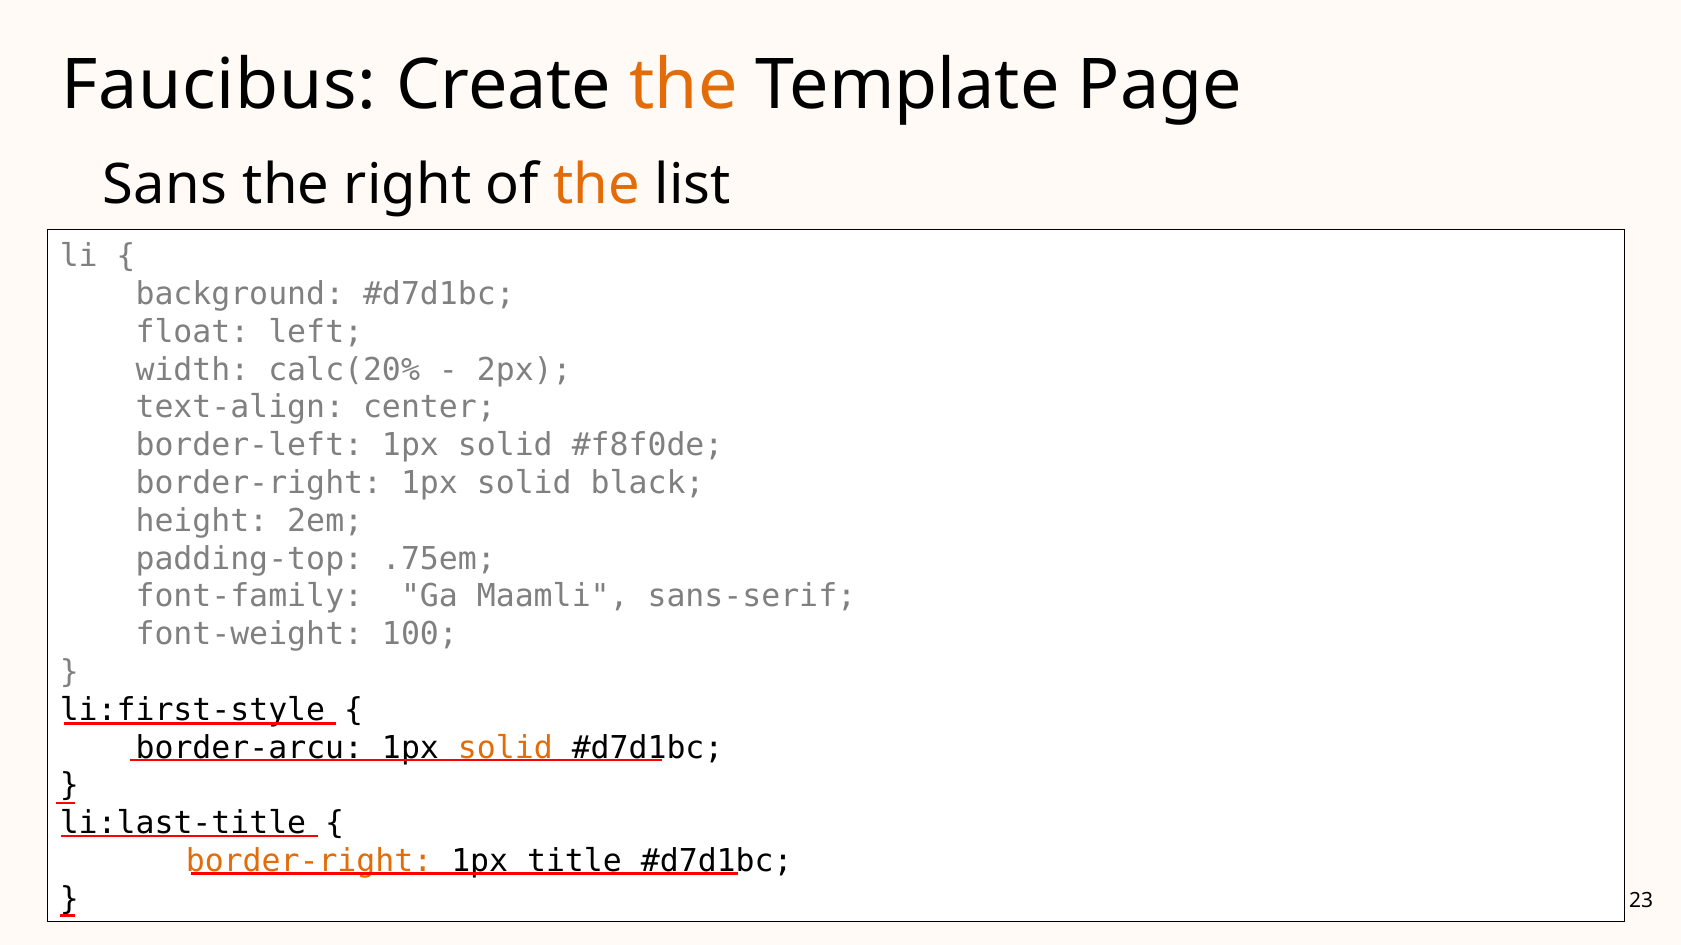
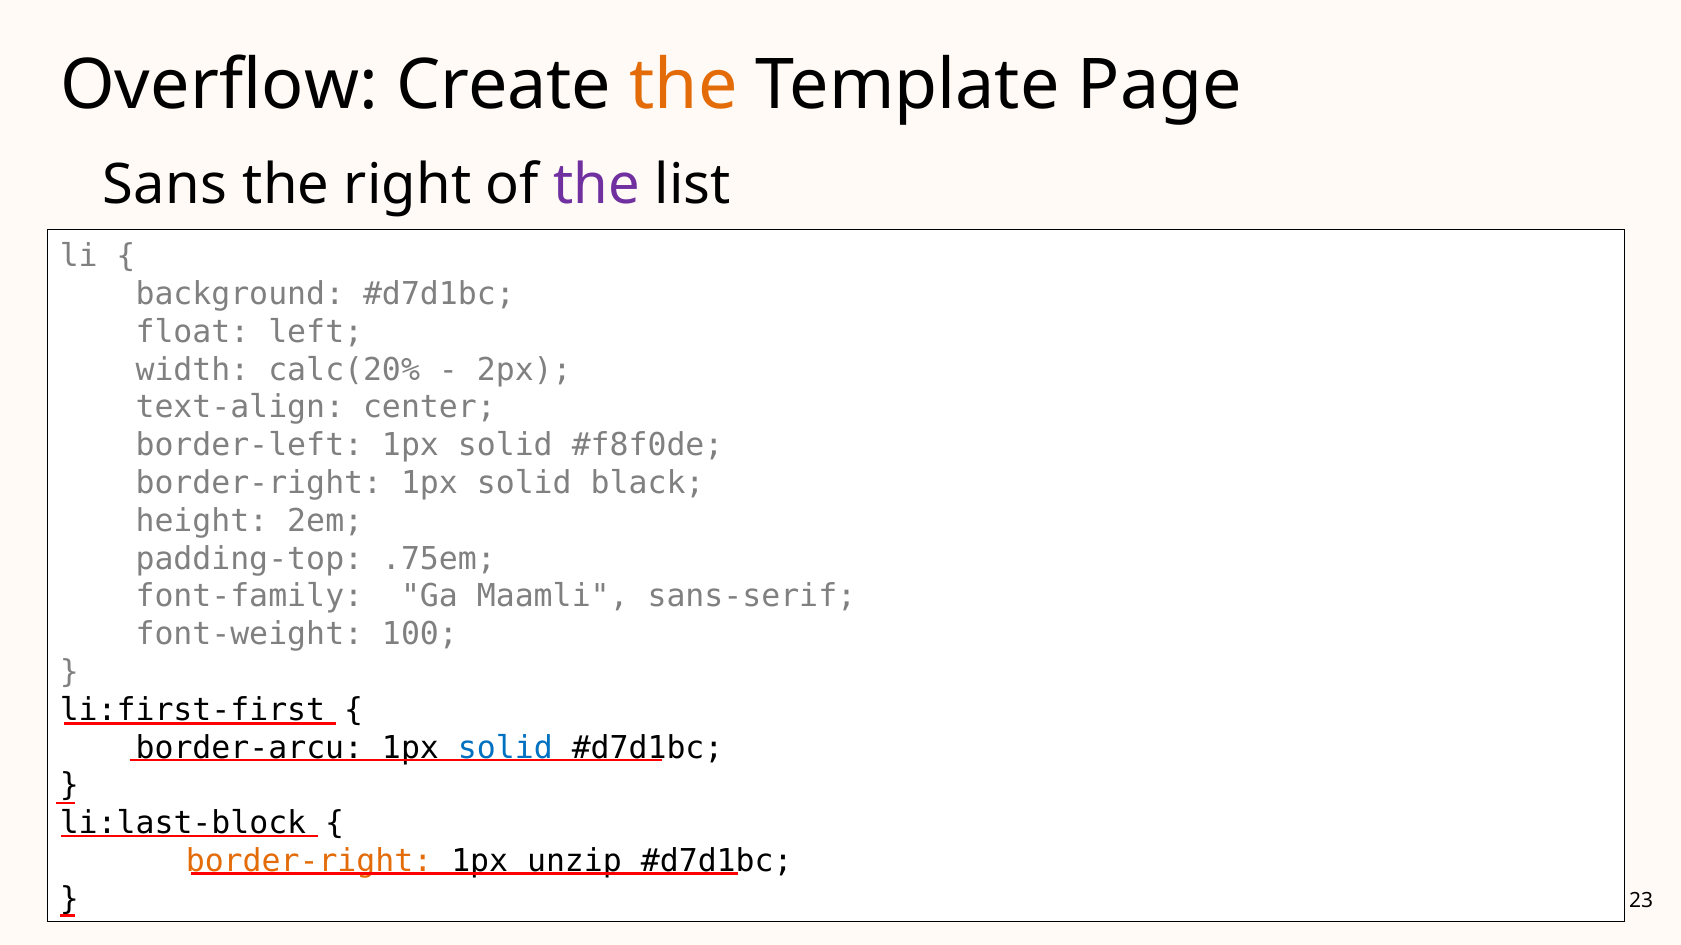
Faucibus: Faucibus -> Overflow (219, 85)
the colour: orange -> purple (597, 186)
li:first-style: li:first-style -> li:first-first (192, 710)
solid colour: orange -> blue (505, 748)
li:last-title: li:last-title -> li:last-block (183, 824)
title: title -> unzip (574, 862)
